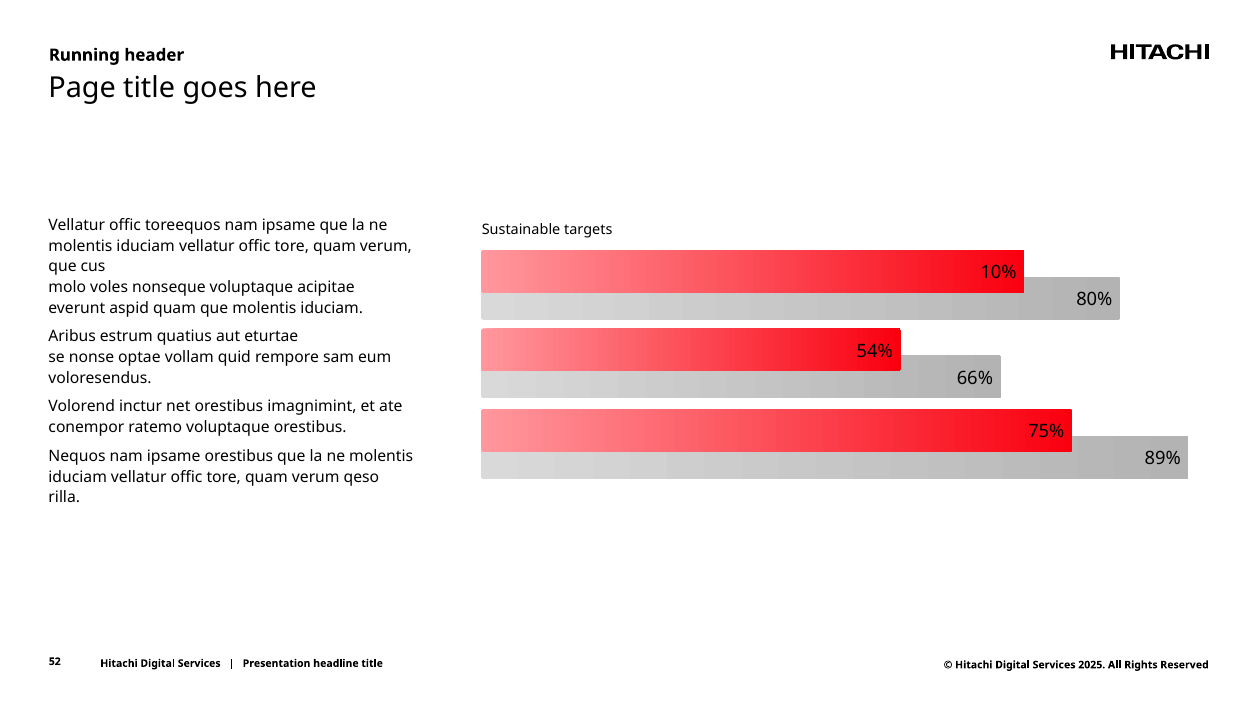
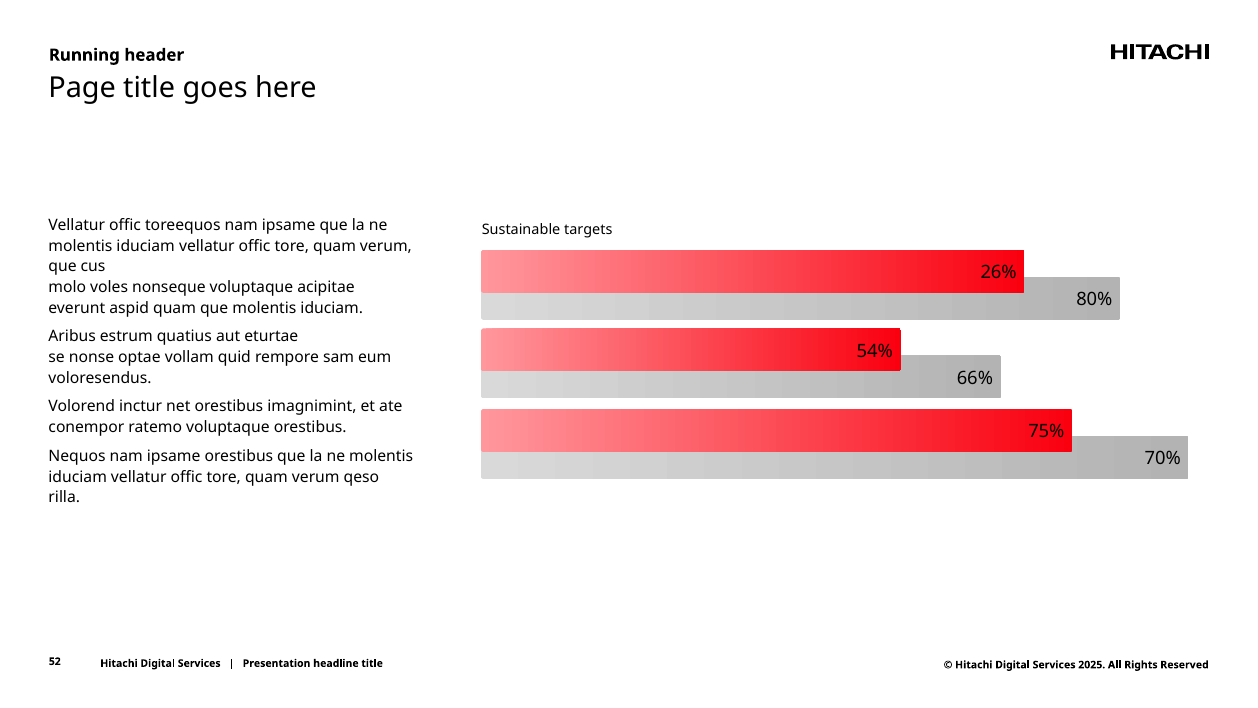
10%: 10% -> 26% (999, 272)
89%: 89% -> 70% (1163, 458)
